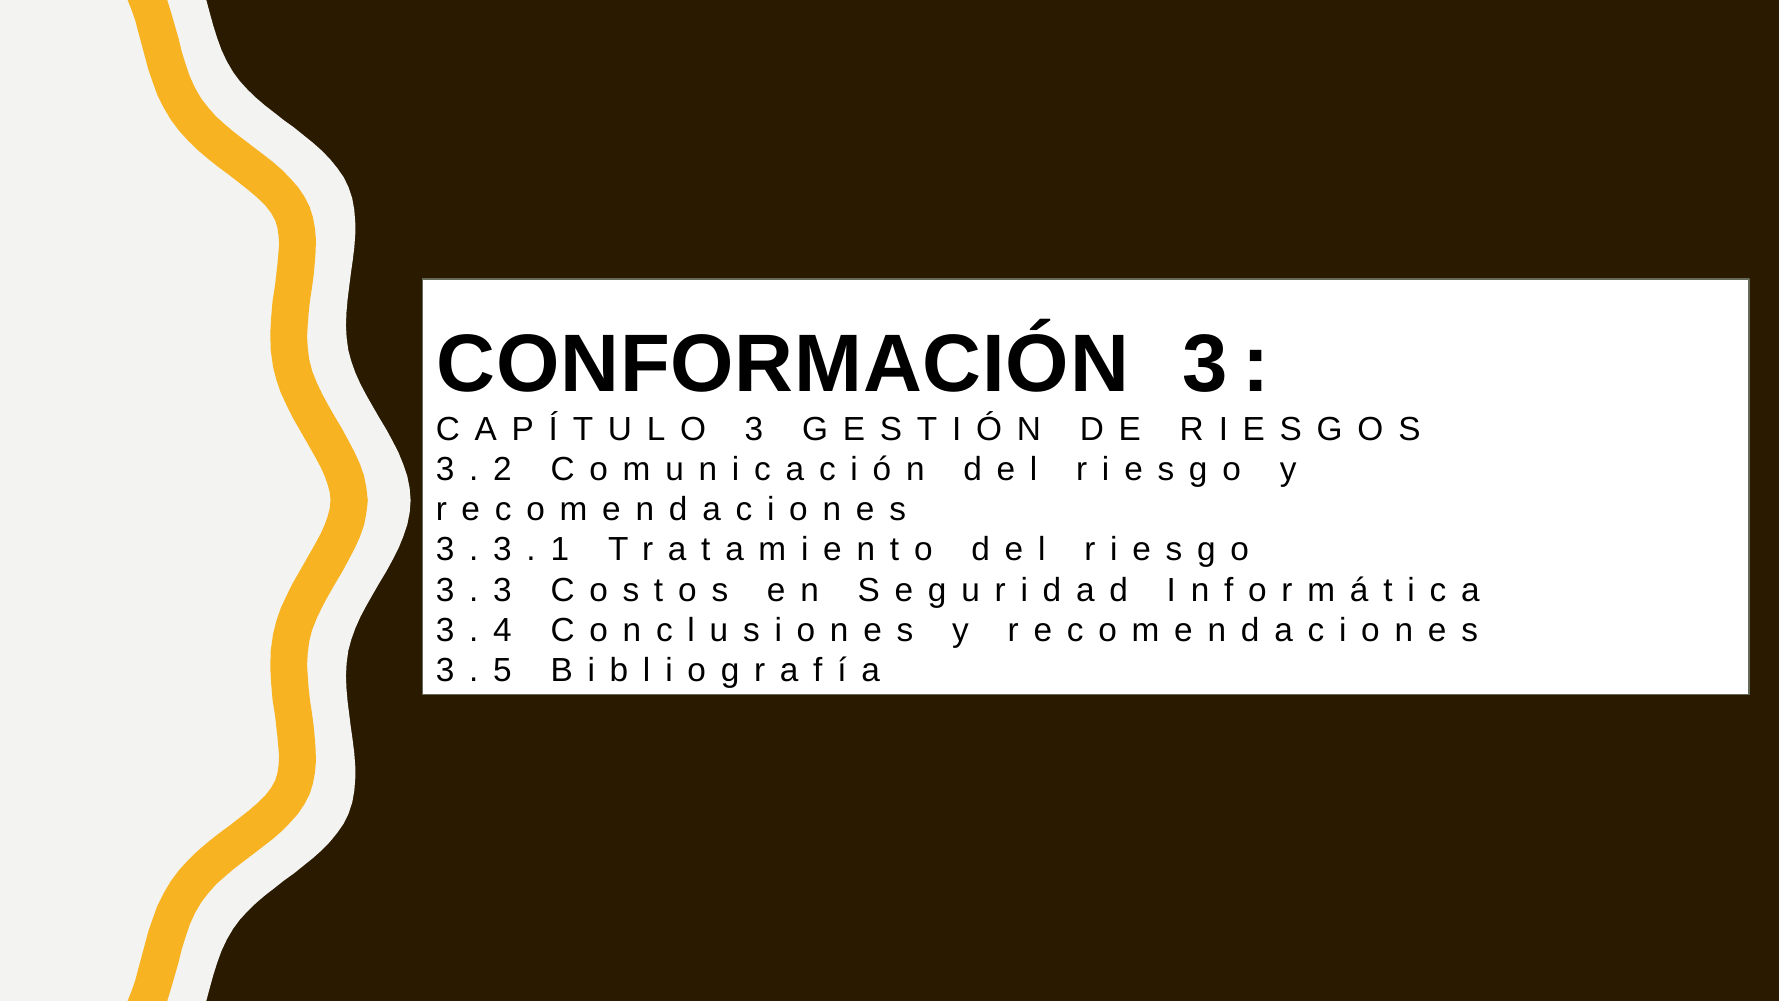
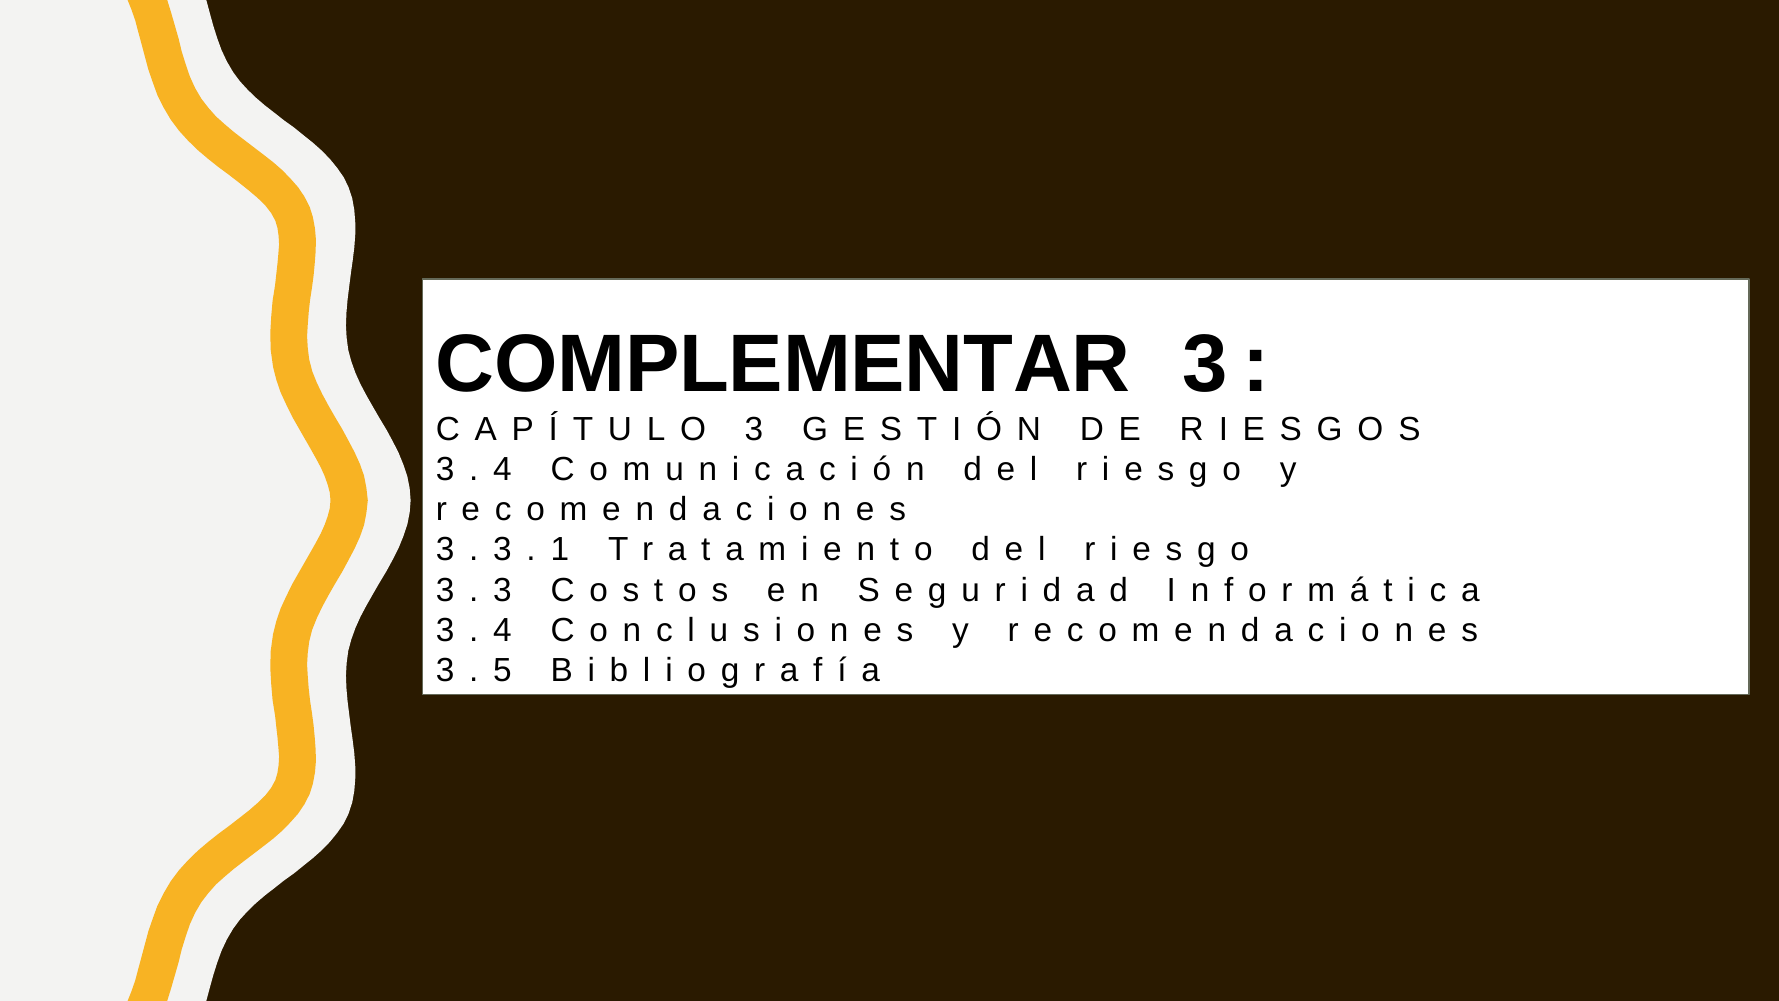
CONFORMACIÓN: CONFORMACIÓN -> COMPLEMENTAR (783, 364)
2: 2 -> 4 (502, 470)
